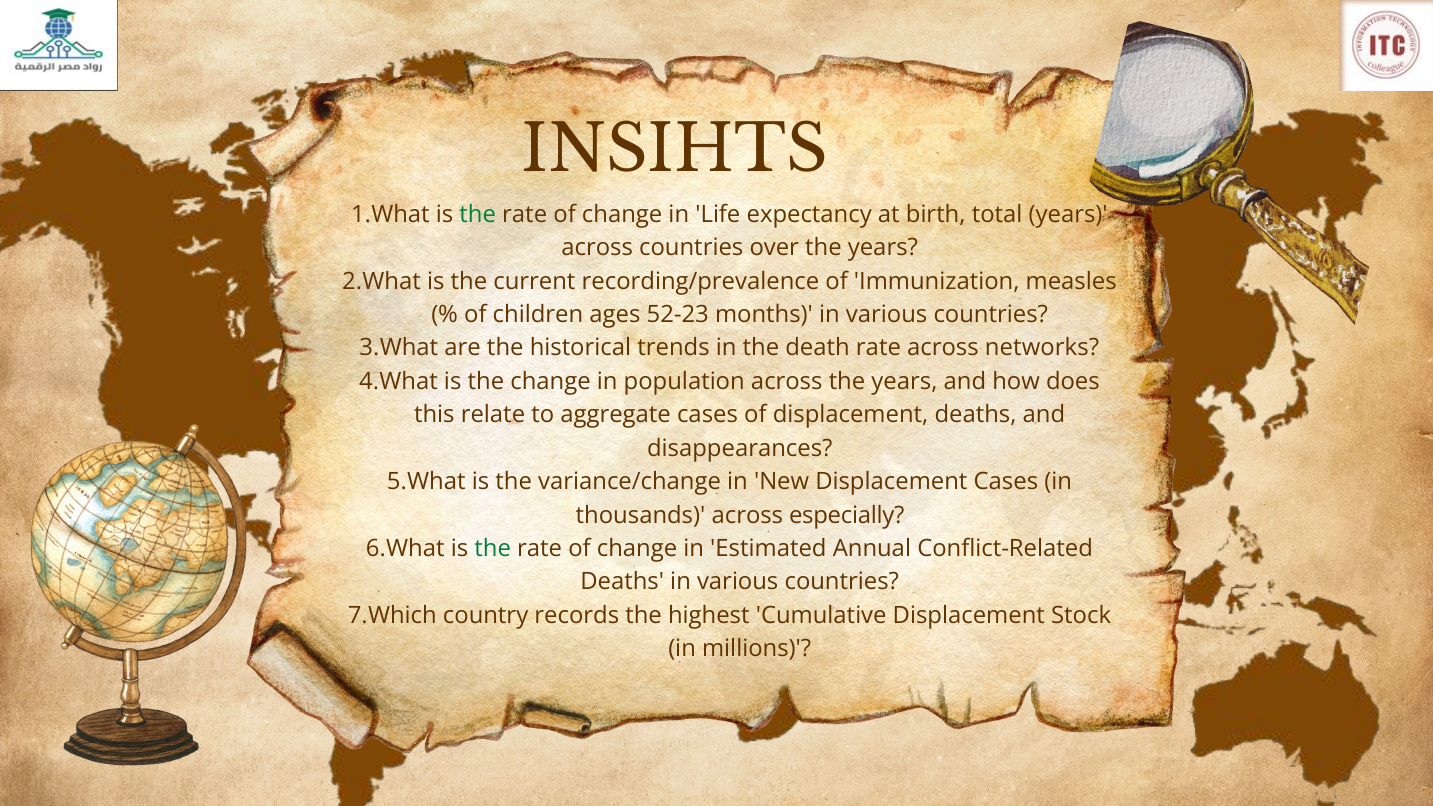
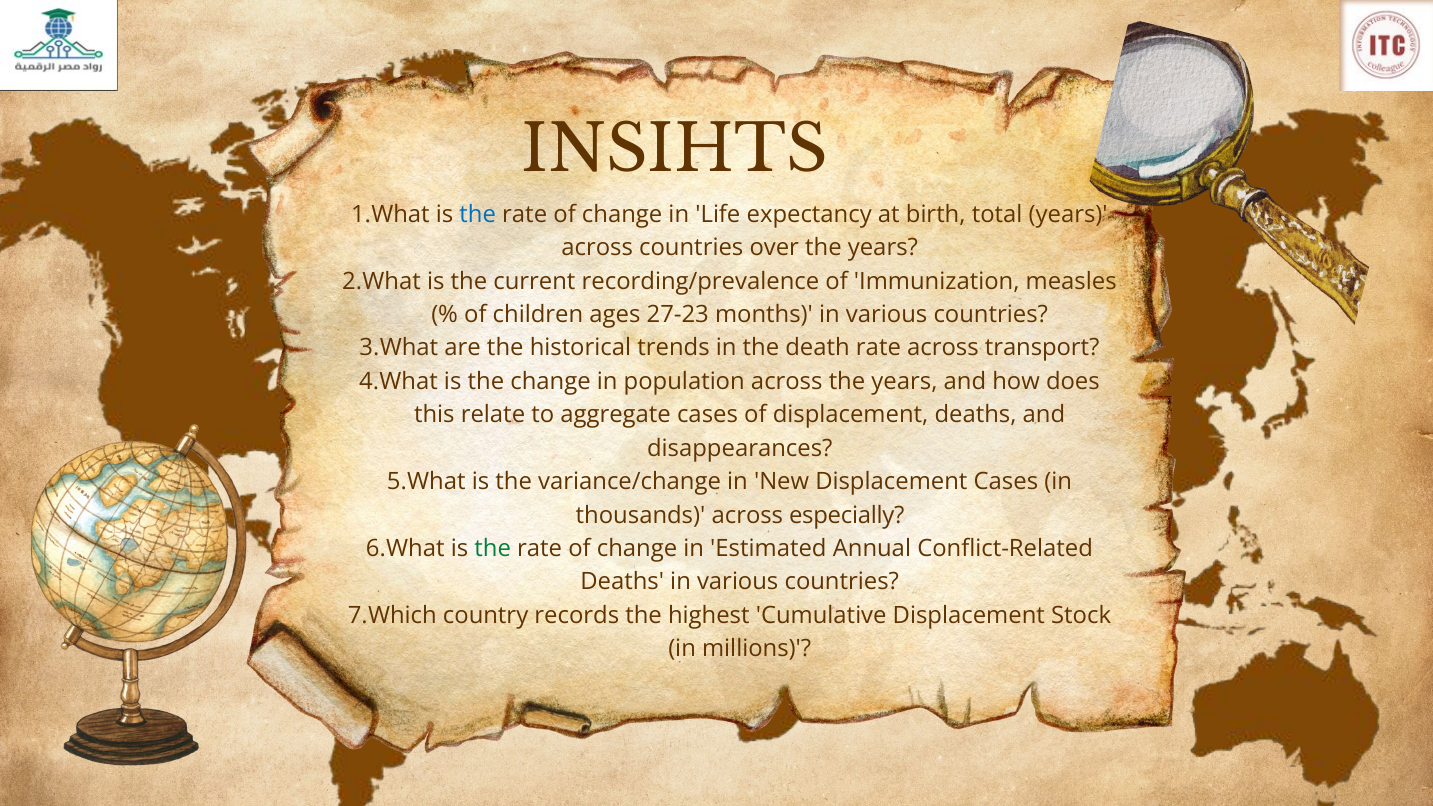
the colour: green -> blue (478, 214)
52-23: 52-23 -> 27-23 (678, 315)
networks: networks -> transport (1042, 348)
